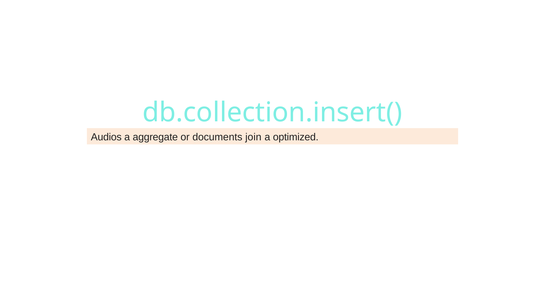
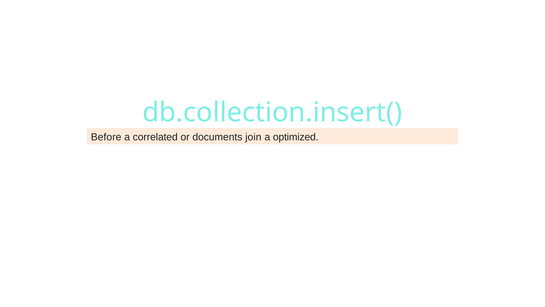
Audios: Audios -> Before (106, 137)
aggregate: aggregate -> correlated (155, 137)
